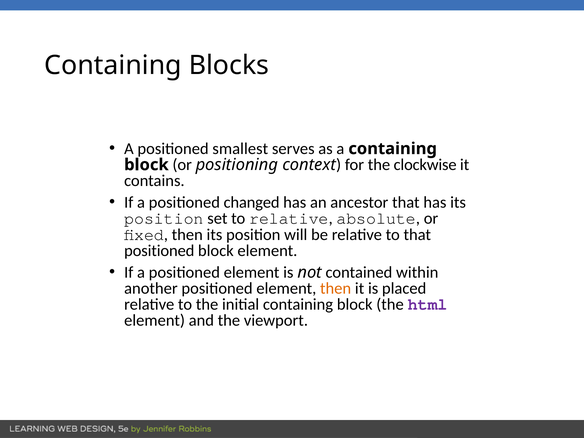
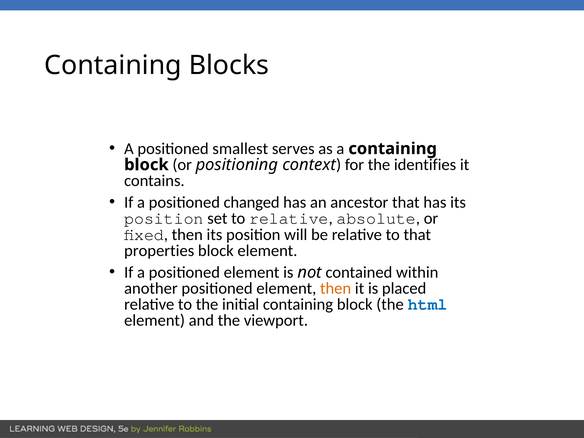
clockwise: clockwise -> identifies (425, 165)
positioned: positioned -> properties (159, 251)
html colour: purple -> blue (428, 304)
